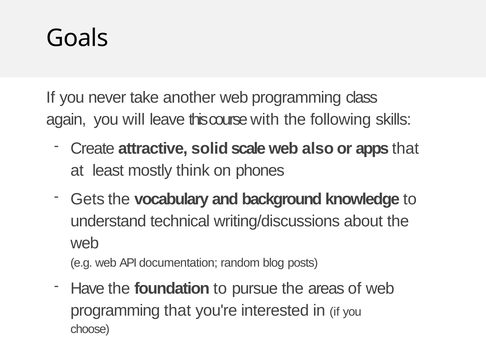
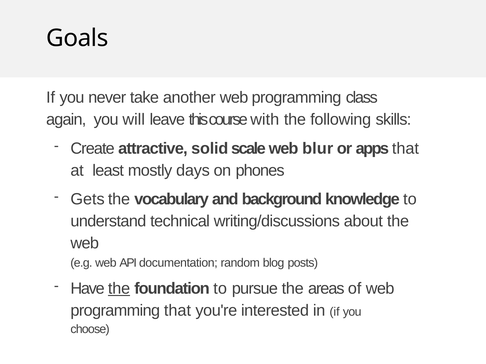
also: also -> blur (318, 149)
think: think -> days (193, 171)
the underline: none -> present (119, 289)
